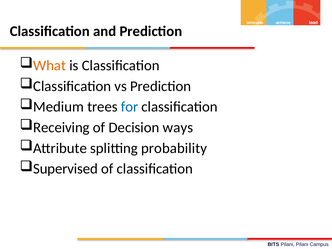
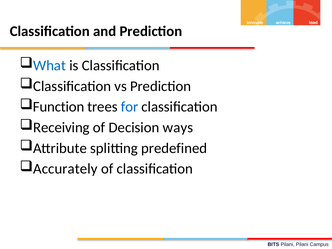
What colour: orange -> blue (50, 65)
Medium: Medium -> Function (59, 107)
probability: probability -> predefined (174, 148)
Supervised: Supervised -> Accurately (65, 169)
